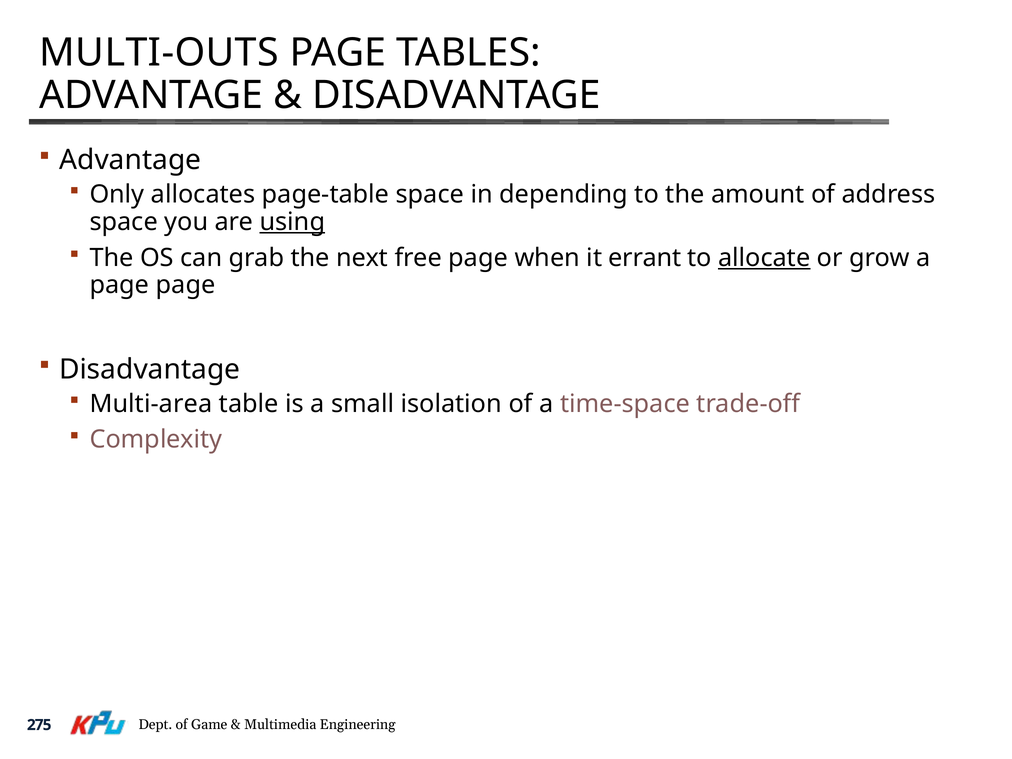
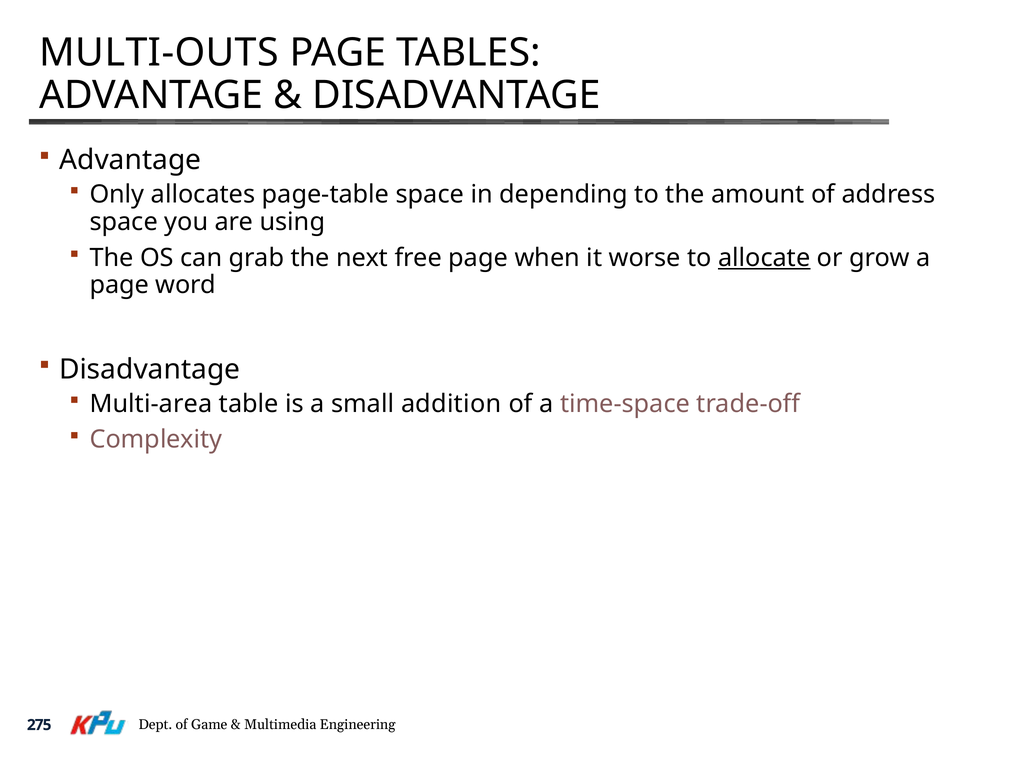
using underline: present -> none (292, 222)
errant: errant -> worse (645, 258)
page page: page -> word (186, 285)
isolation: isolation -> addition (451, 404)
